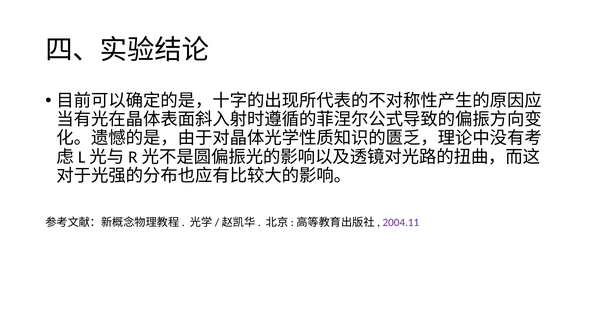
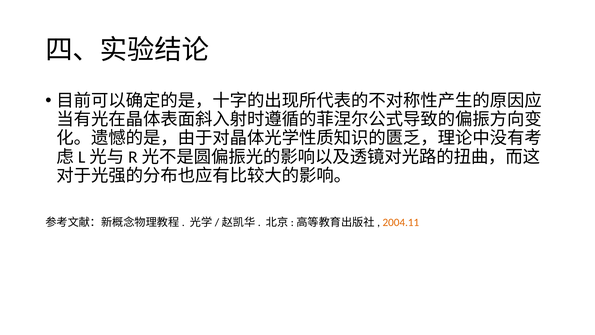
2004.11 colour: purple -> orange (401, 222)
